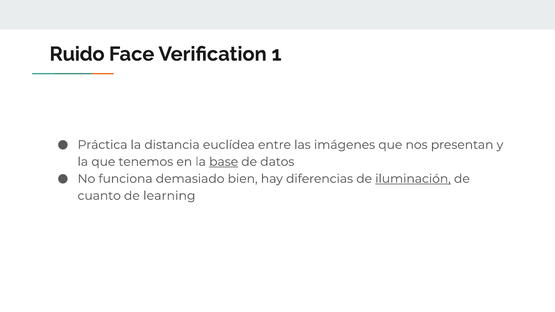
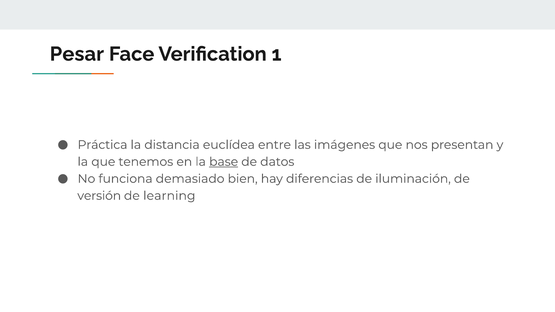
Ruido: Ruido -> Pesar (77, 54)
iluminación underline: present -> none (413, 179)
cuanto: cuanto -> versión (99, 196)
